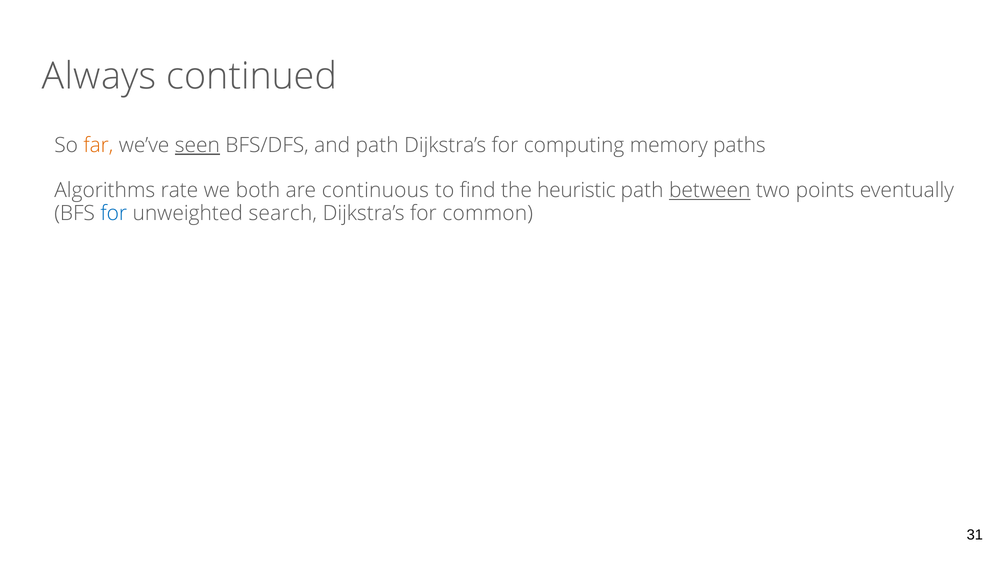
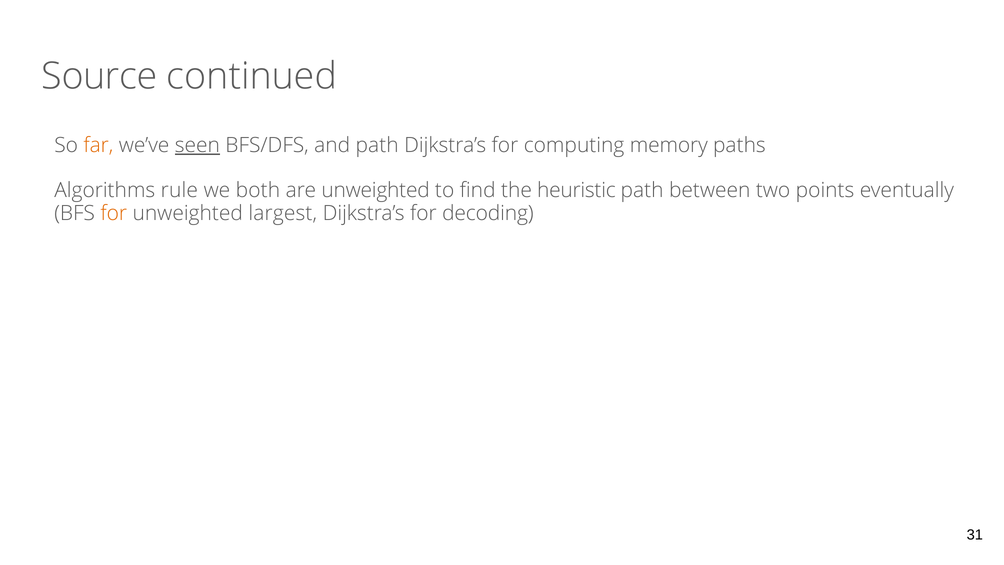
Always: Always -> Source (99, 76)
rate: rate -> rule (179, 190)
are continuous: continuous -> unweighted (376, 190)
between underline: present -> none (710, 190)
for colour: blue -> orange (114, 213)
search: search -> largest (283, 213)
common: common -> decoding (488, 213)
